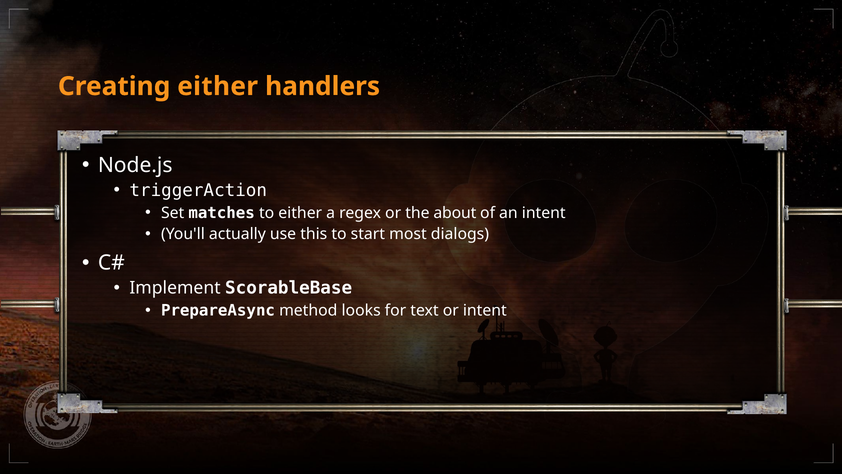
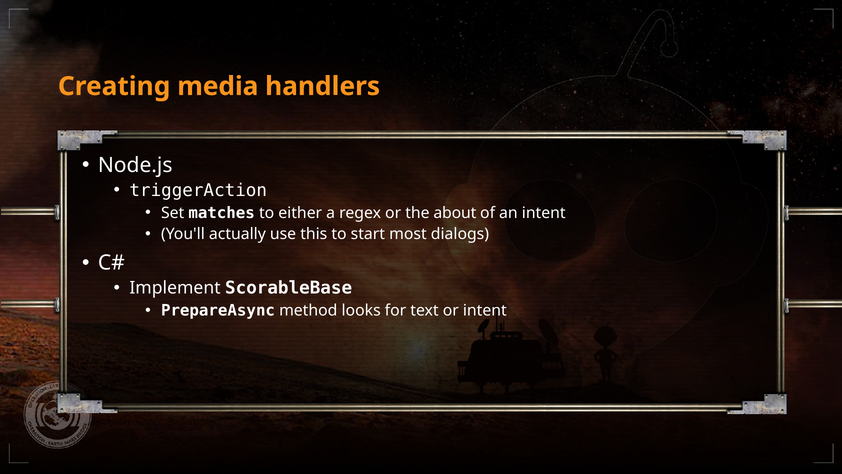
Creating either: either -> media (218, 86)
